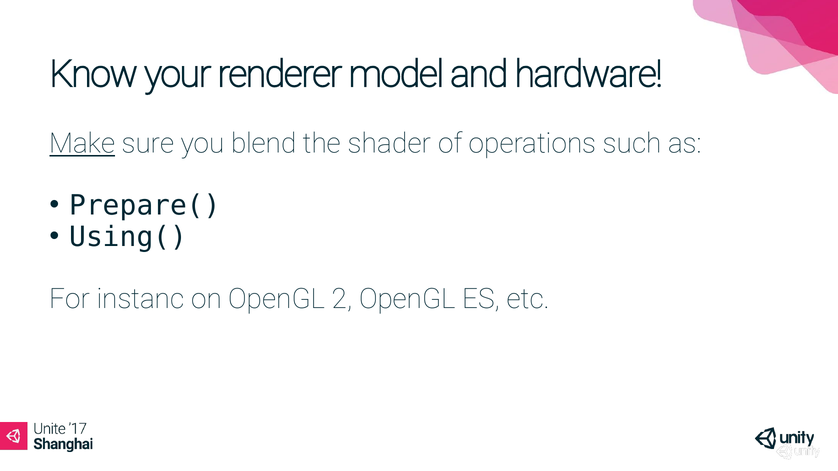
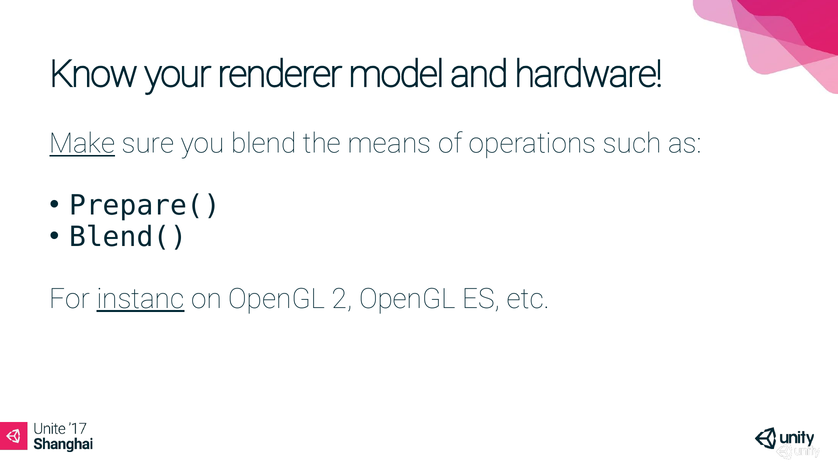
shader: shader -> means (390, 144)
Using(: Using( -> Blend( (128, 237)
instanc underline: none -> present (140, 299)
